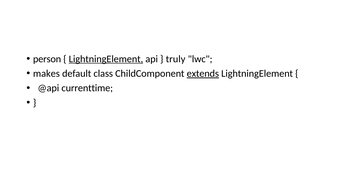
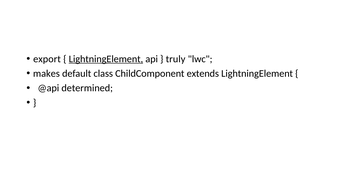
person: person -> export (47, 59)
extends underline: present -> none (203, 73)
currenttime: currenttime -> determined (87, 88)
